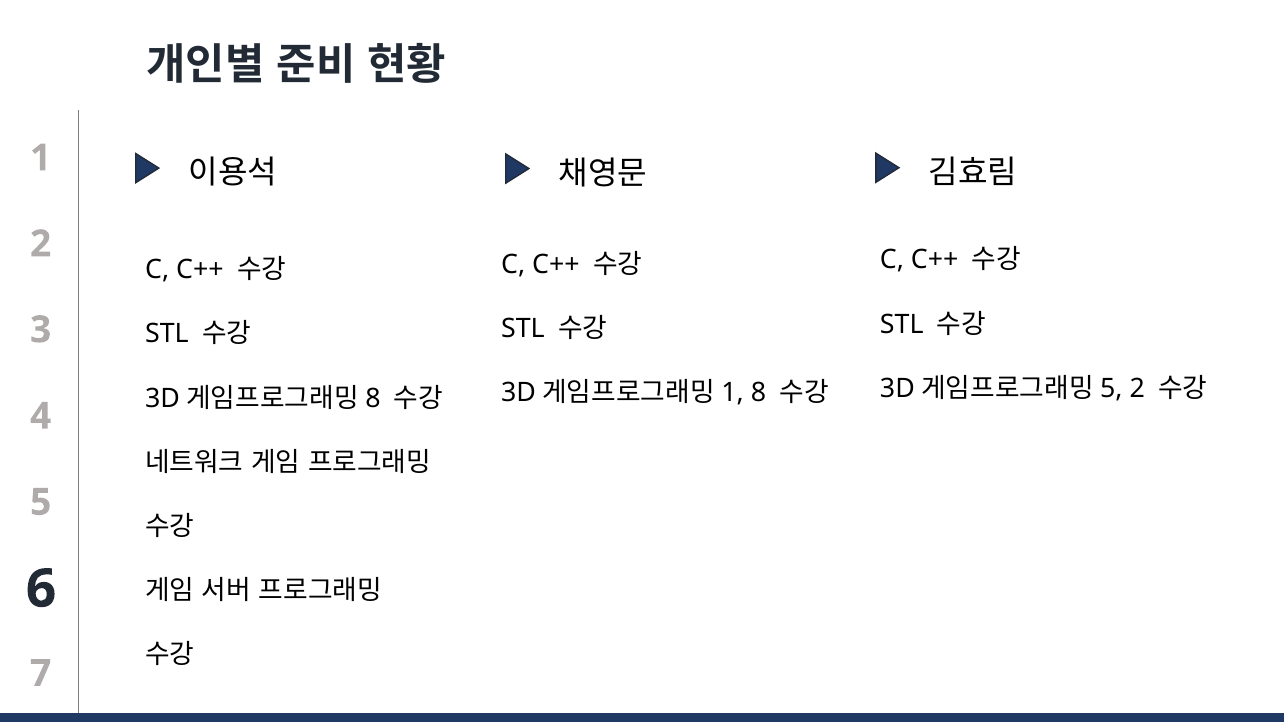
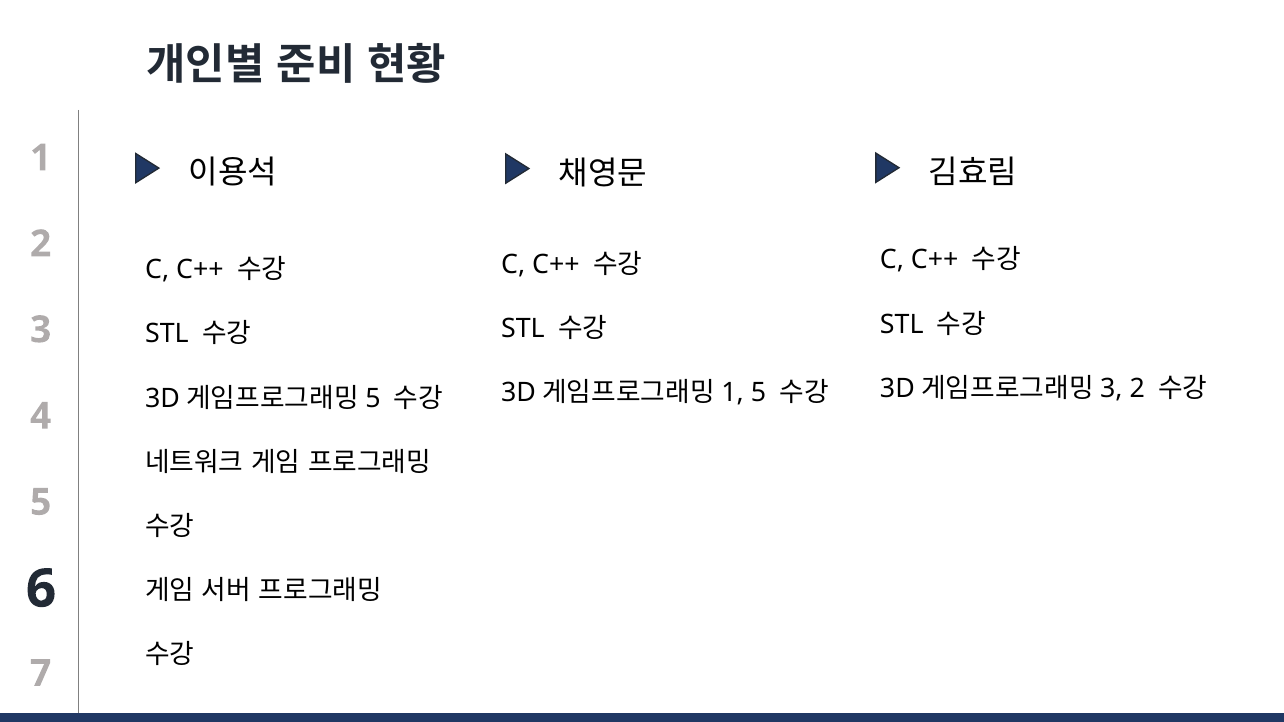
5: 5 -> 3 (1111, 389)
1 8: 8 -> 5 (758, 393)
8: 8 -> 5 (373, 398)
